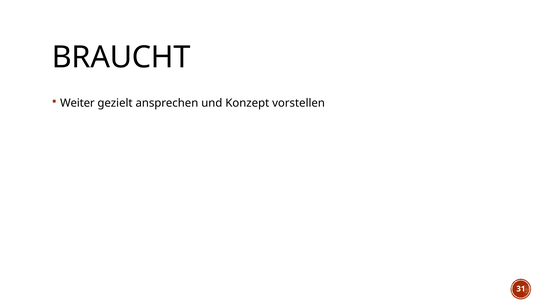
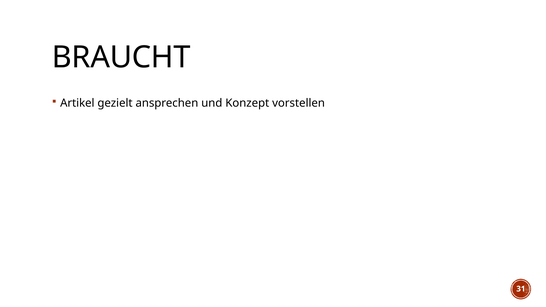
Weiter: Weiter -> Artikel (77, 103)
